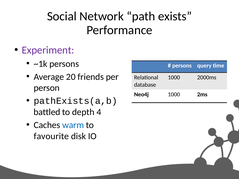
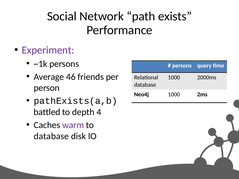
20: 20 -> 46 (71, 77)
warm colour: blue -> purple (73, 125)
favourite: favourite -> database (51, 136)
